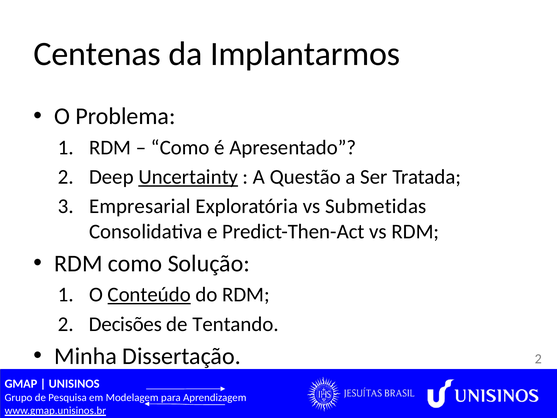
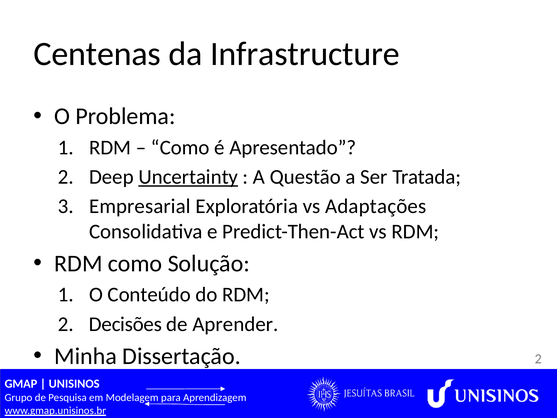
Implantarmos: Implantarmos -> Infrastructure (305, 54)
Submetidas: Submetidas -> Adaptações (376, 206)
Conteúdo underline: present -> none (149, 295)
Tentando: Tentando -> Aprender (235, 324)
